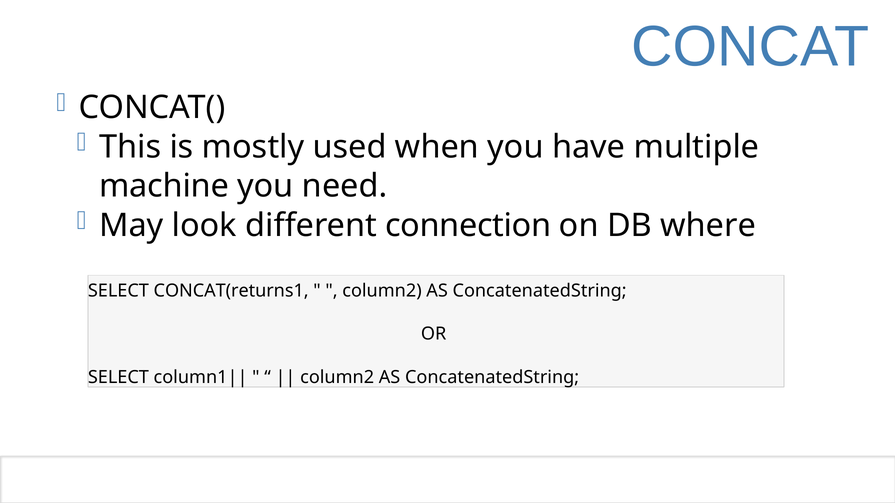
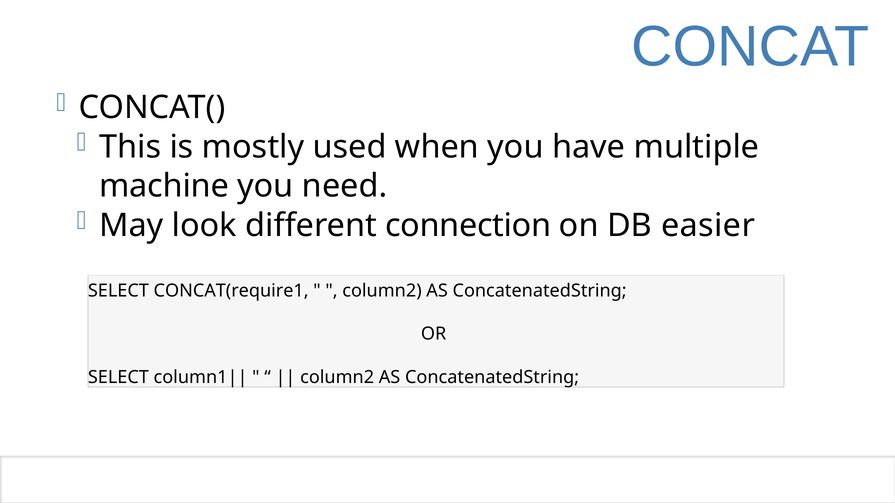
where: where -> easier (708, 226)
CONCAT(returns1: CONCAT(returns1 -> CONCAT(require1 (231, 291)
